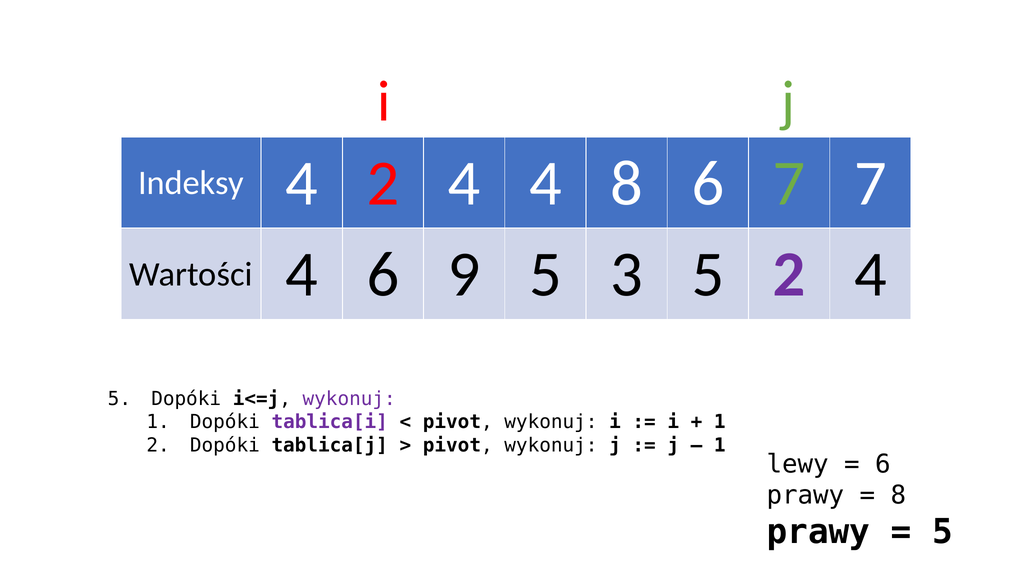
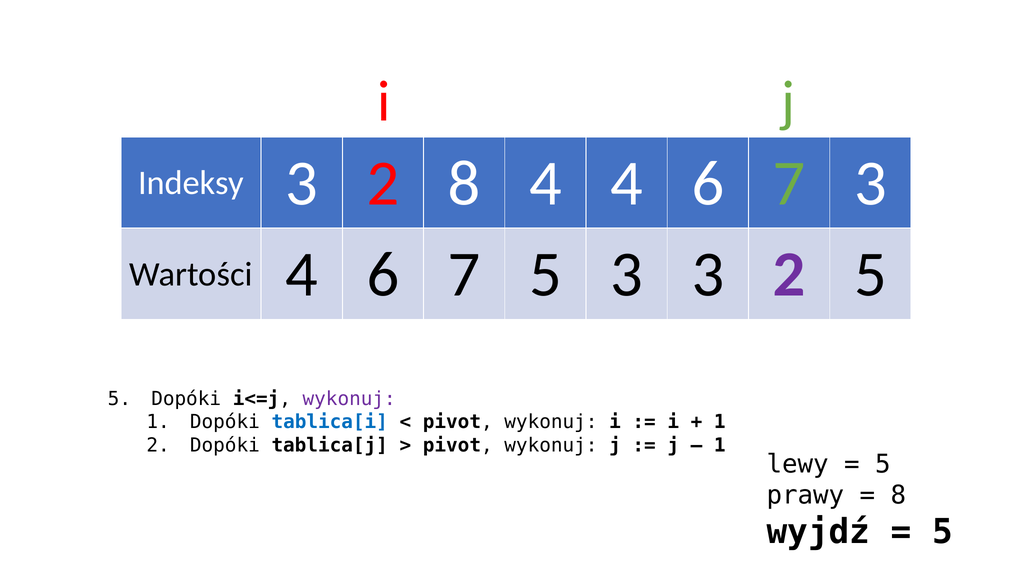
Indeksy 4: 4 -> 3 (302, 183)
4: 4 -> 8 (464, 183)
4 8: 8 -> 4 (627, 183)
7 7: 7 -> 3 (870, 183)
Wartości 4 6 9: 9 -> 7 (464, 275)
3 5: 5 -> 3 (708, 275)
4: 4 -> 5 (870, 275)
tablica[i colour: purple -> blue (330, 422)
6: 6 -> 5 (883, 465)
prawy: prawy -> wyjdź (818, 532)
